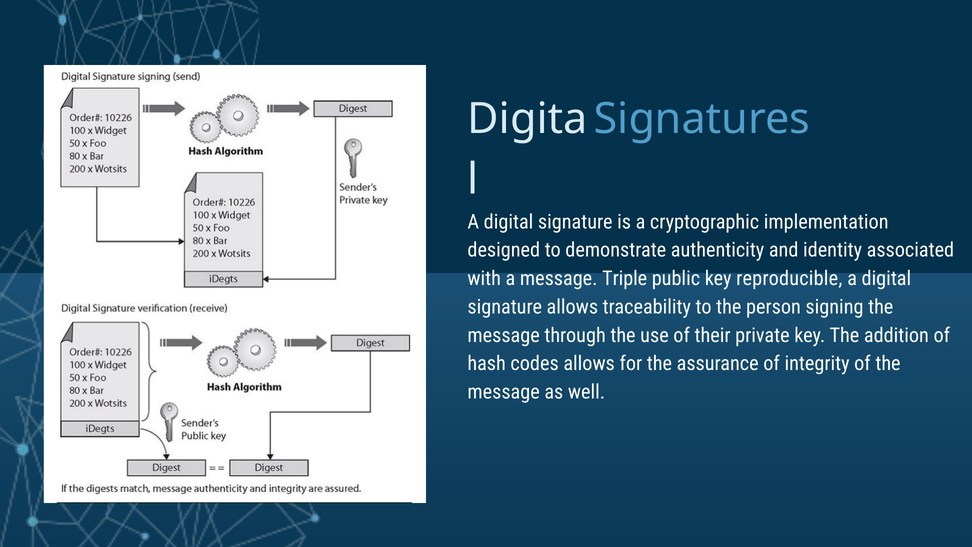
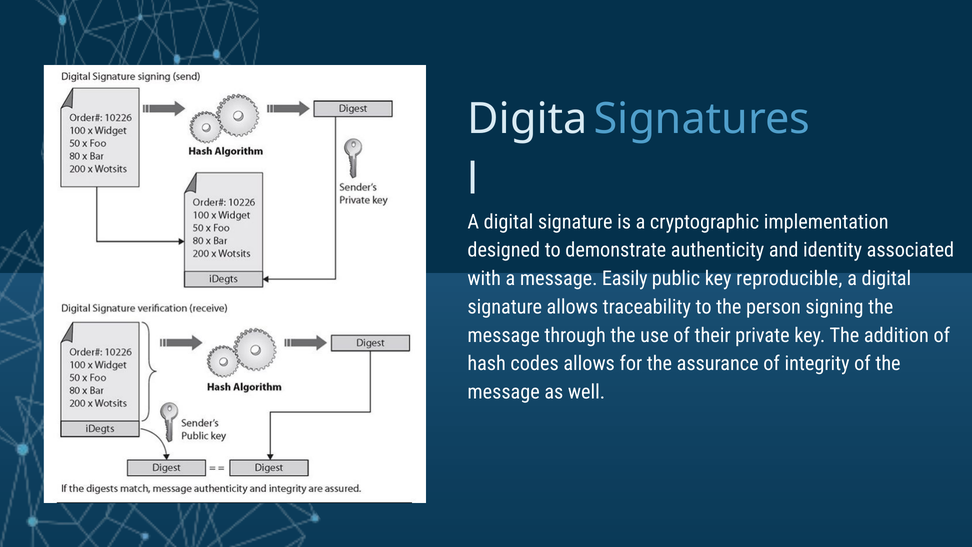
Triple: Triple -> Easily (625, 278)
